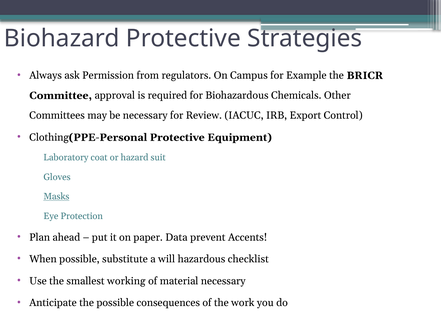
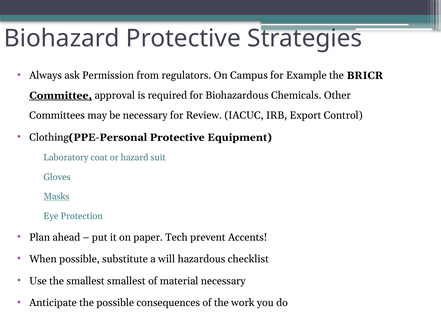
Committee underline: none -> present (61, 95)
Data: Data -> Tech (176, 237)
smallest working: working -> smallest (126, 281)
